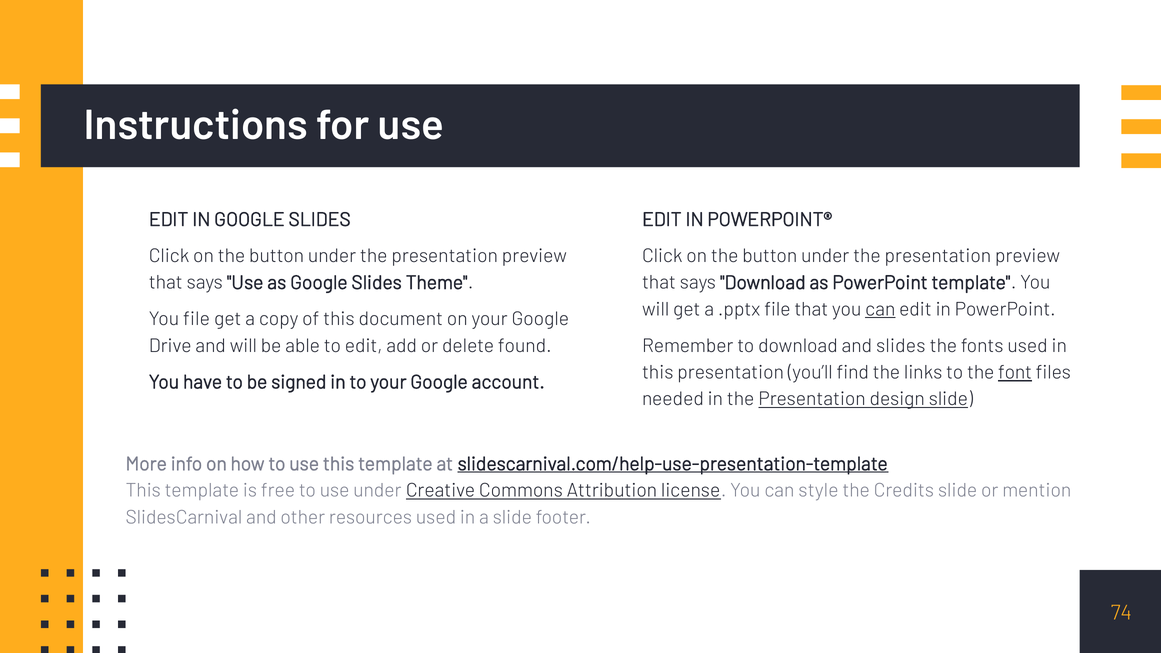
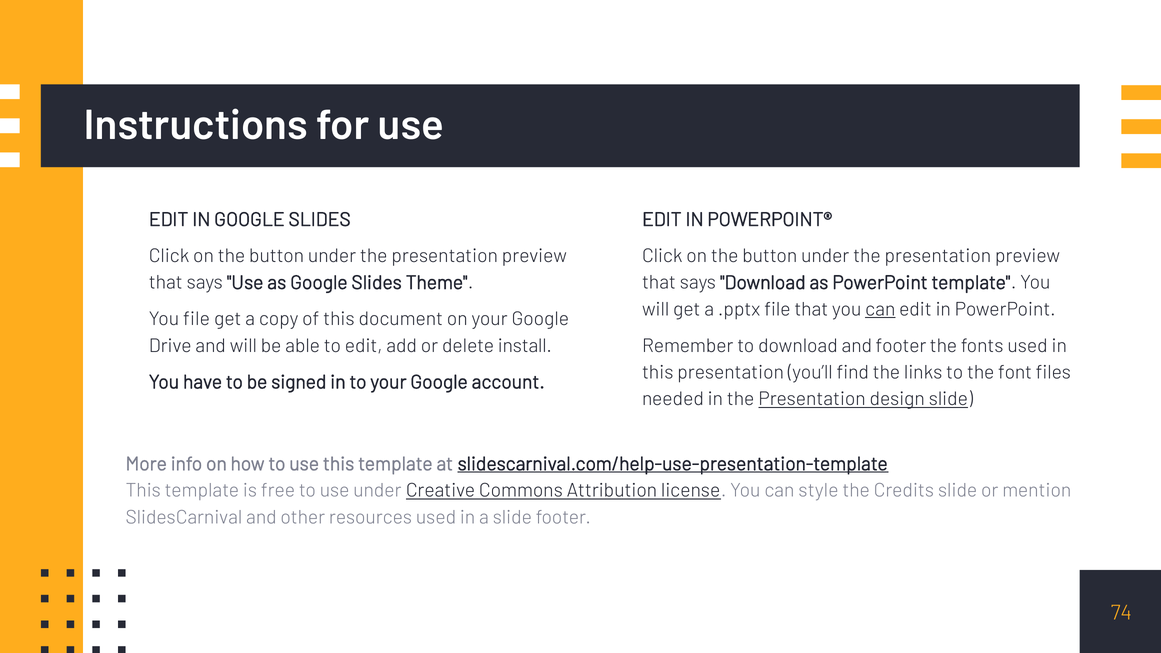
found: found -> install (525, 346)
and slides: slides -> footer (901, 346)
font underline: present -> none (1015, 372)
